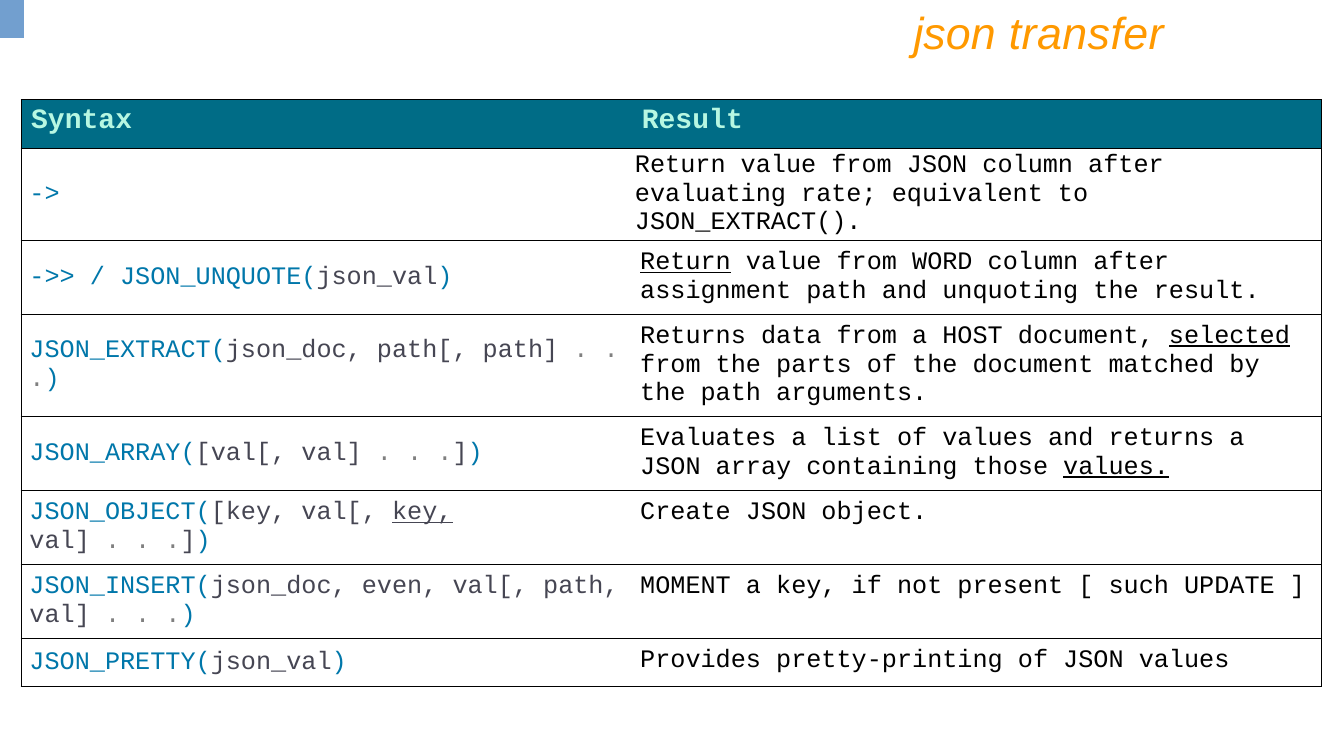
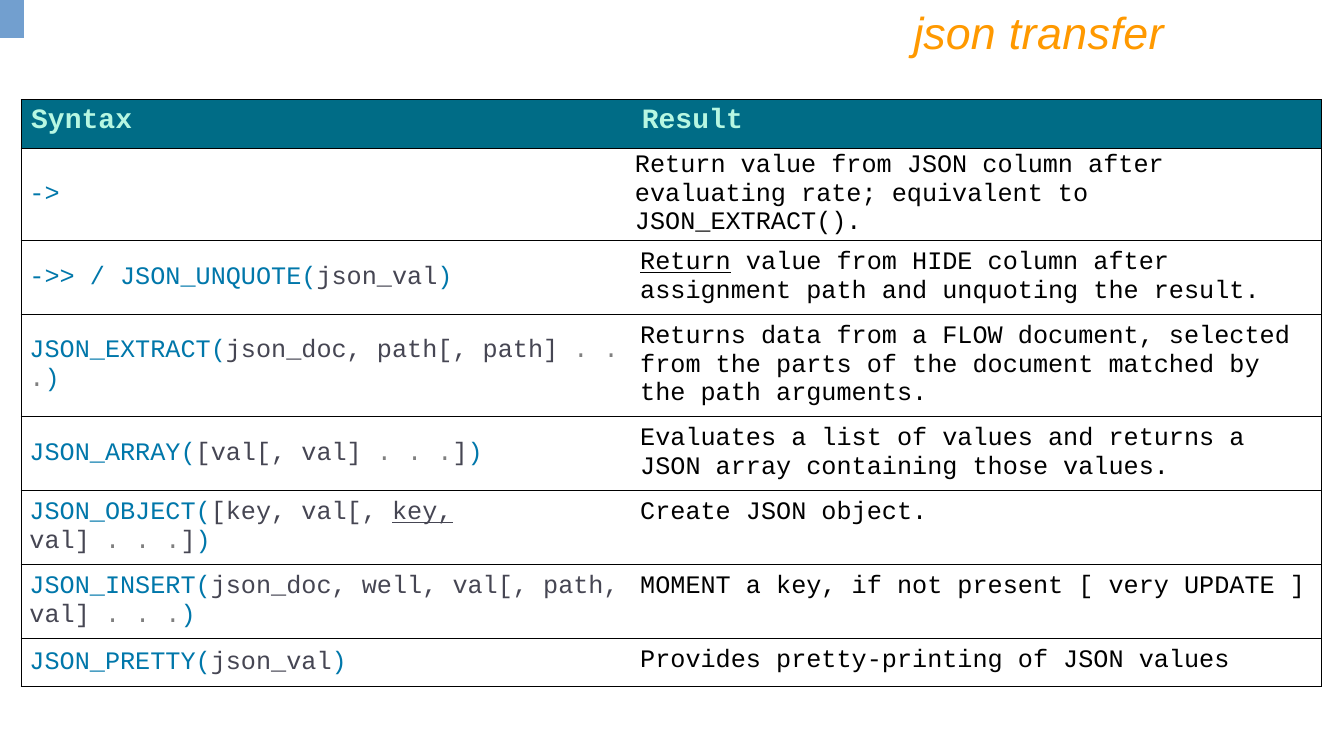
WORD: WORD -> HIDE (942, 262)
HOST: HOST -> FLOW (973, 336)
selected underline: present -> none (1229, 336)
values underline: present -> none (1116, 466)
even: even -> well (400, 586)
such: such -> very (1139, 586)
